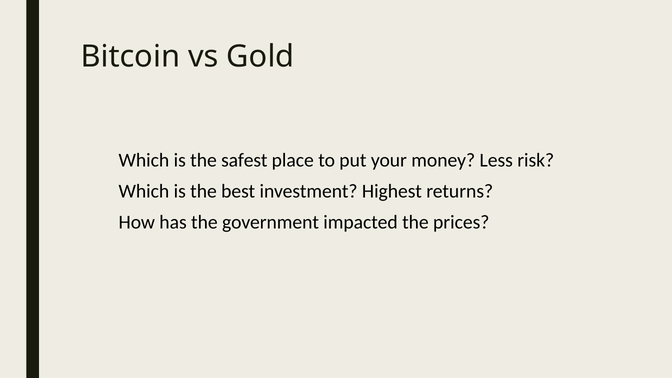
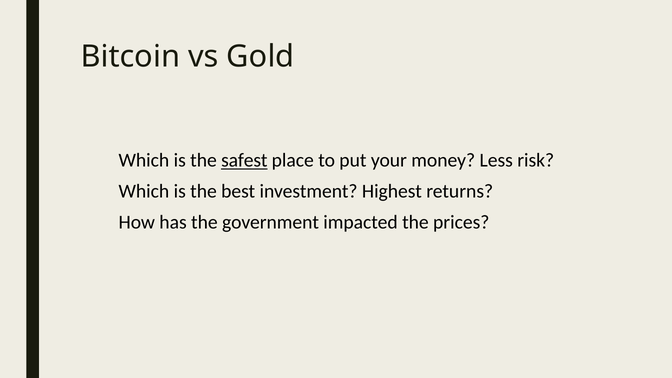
safest underline: none -> present (244, 161)
